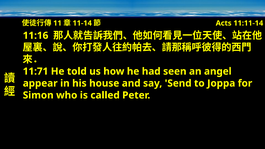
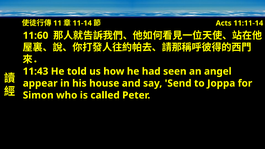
11:16: 11:16 -> 11:60 (36, 36)
11:71: 11:71 -> 11:43 (36, 71)
